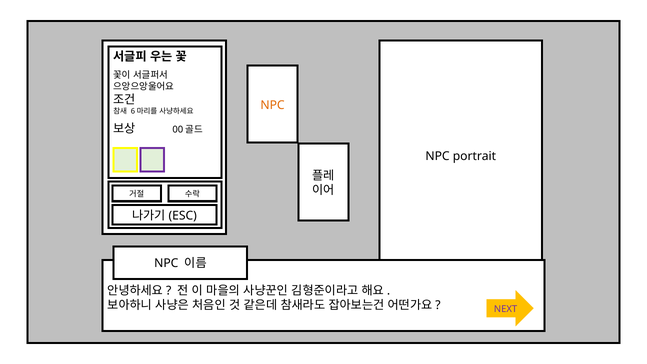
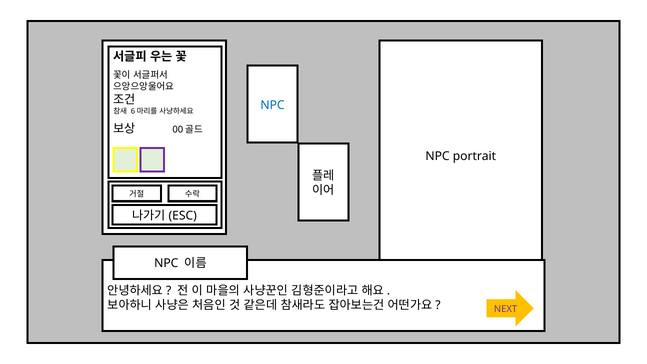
NPC colour: orange -> blue (273, 105)
